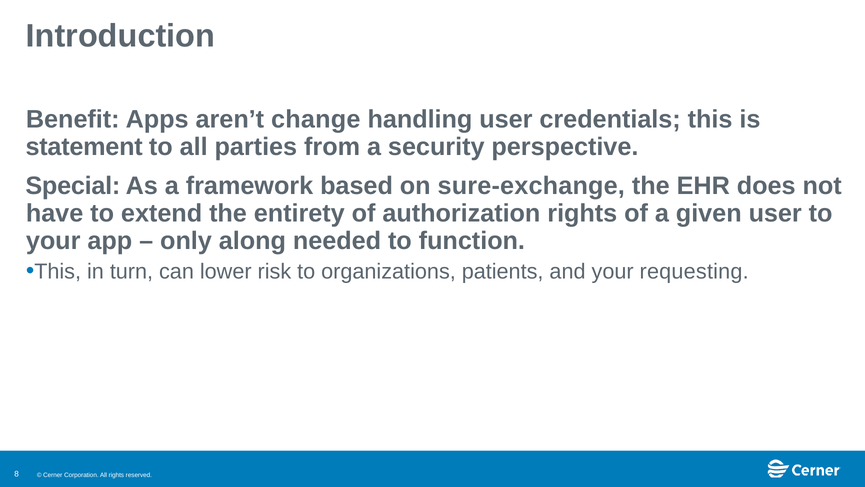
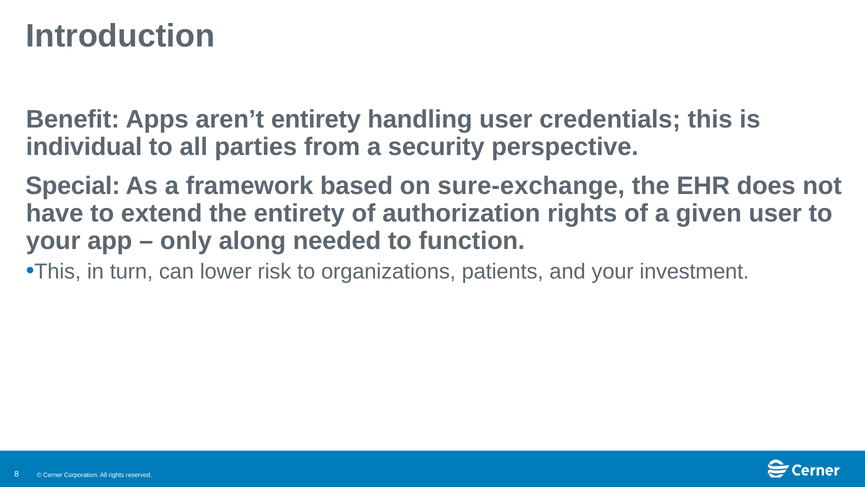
aren’t change: change -> entirety (316, 119)
statement: statement -> individual (84, 147)
requesting: requesting -> investment (694, 271)
